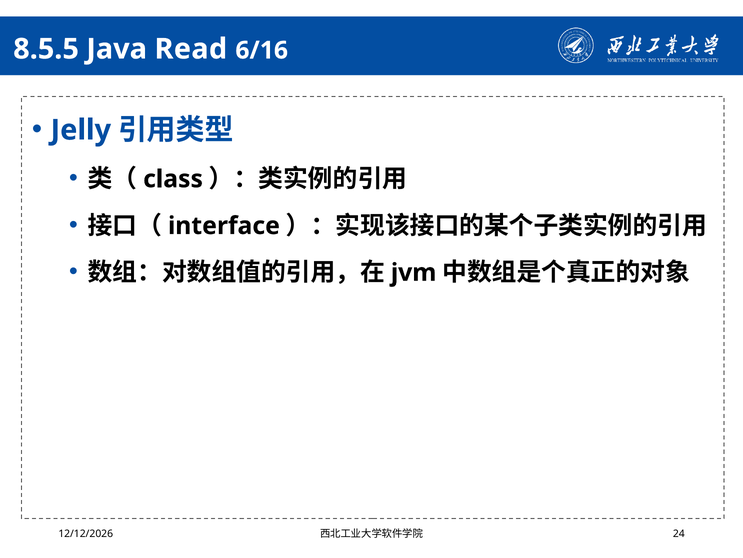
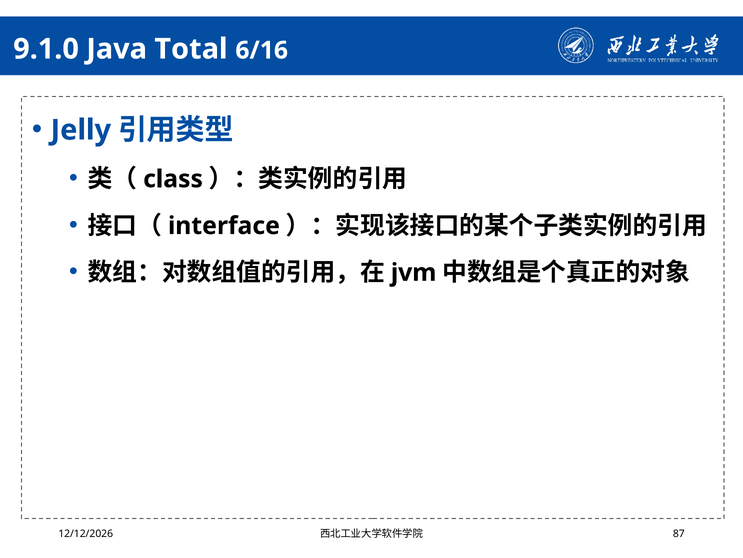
8.5.5: 8.5.5 -> 9.1.0 (46, 49)
Read: Read -> Total (191, 49)
24: 24 -> 87 (679, 533)
